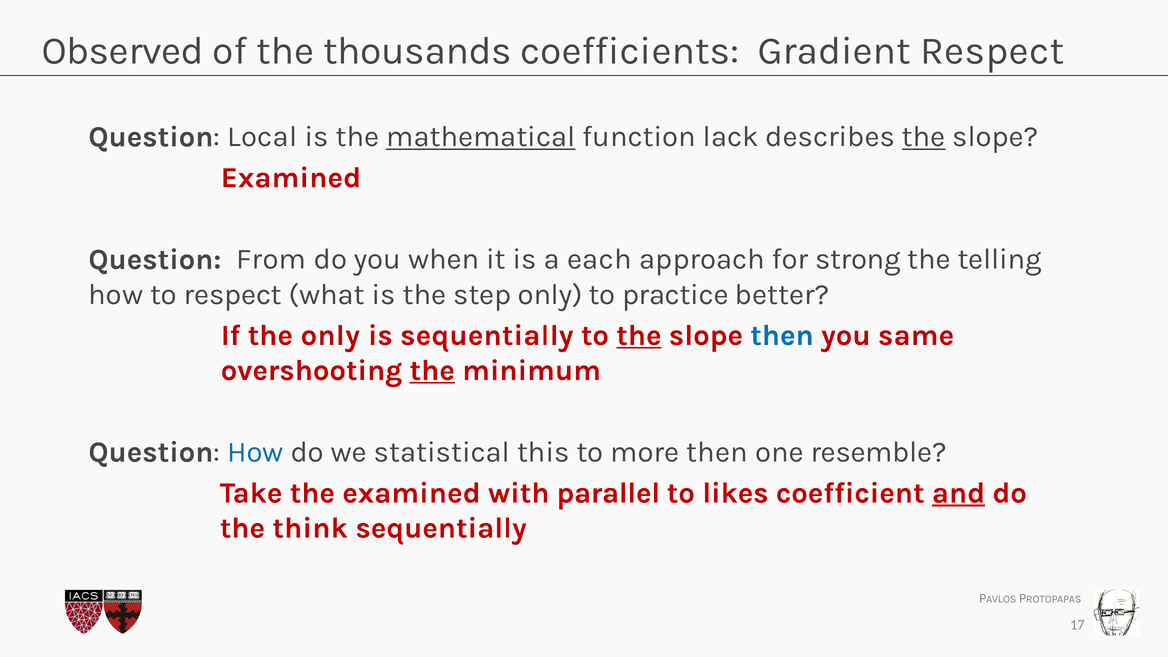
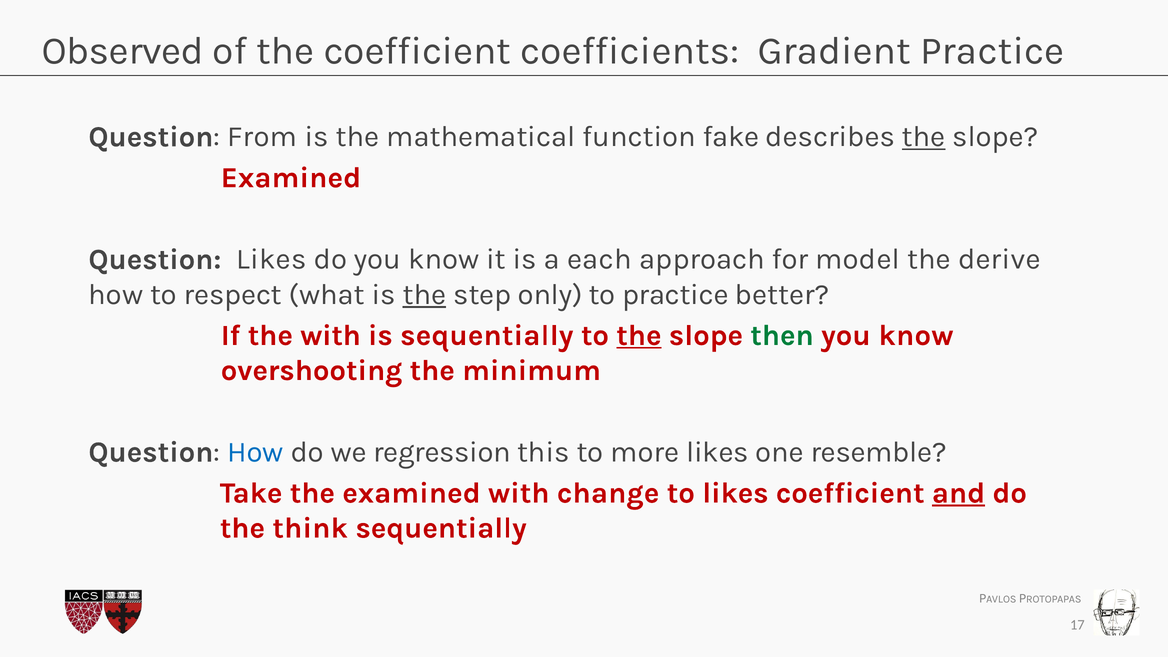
the thousands: thousands -> coefficient (417, 51)
Gradient Respect: Respect -> Practice (992, 51)
Local: Local -> From (262, 137)
mathematical underline: present -> none (481, 137)
lack: lack -> fake (731, 137)
Question From: From -> Likes (271, 259)
do you when: when -> know (444, 259)
strong: strong -> model (858, 259)
telling: telling -> derive (999, 259)
the underline: none -> present (424, 294)
the only: only -> with (331, 335)
then colour: blue -> green (782, 335)
same: same -> know (916, 335)
the underline: present -> none (432, 370)
statistical: statistical -> regression (442, 452)
more then: then -> likes (717, 452)
parallel: parallel -> change (608, 493)
